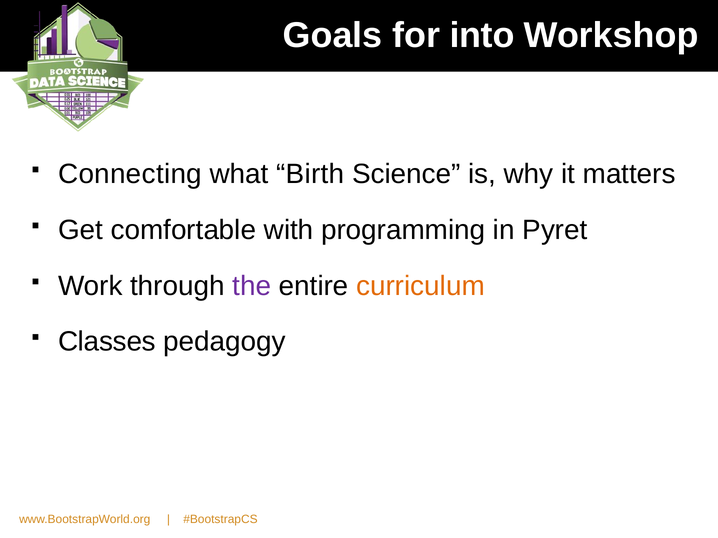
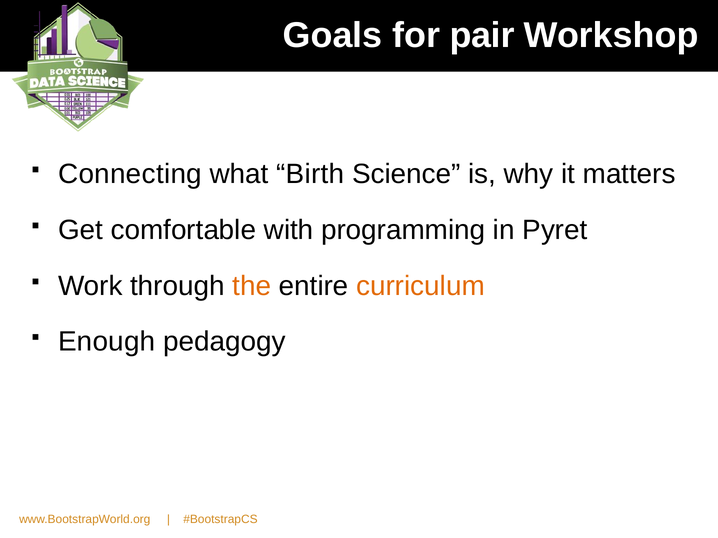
into: into -> pair (482, 35)
the colour: purple -> orange (252, 286)
Classes: Classes -> Enough (107, 342)
